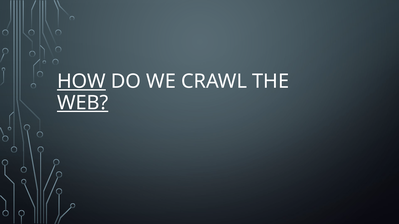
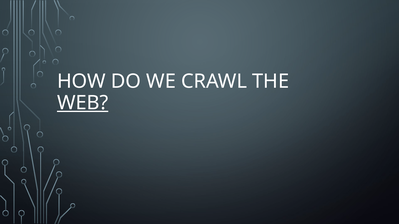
HOW underline: present -> none (81, 81)
